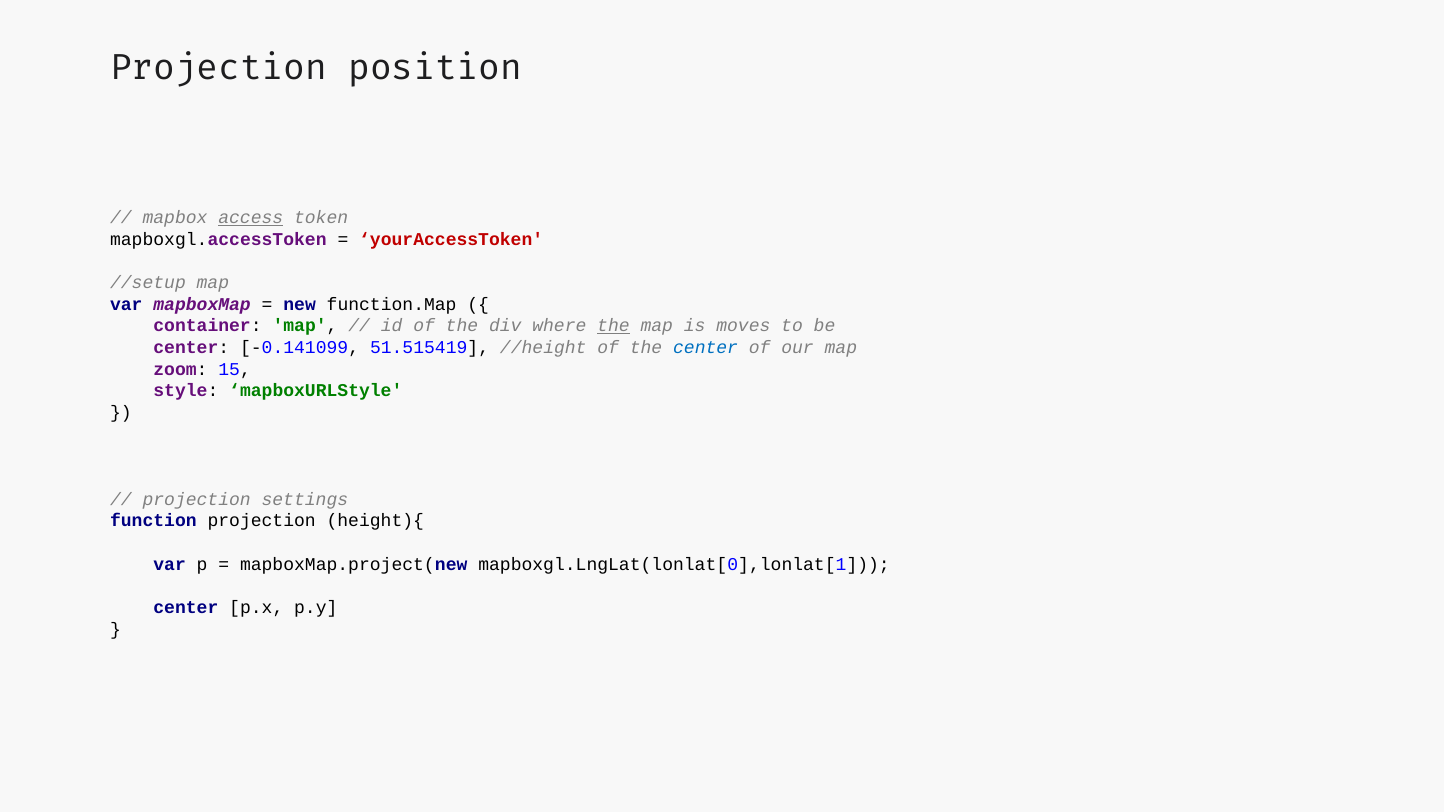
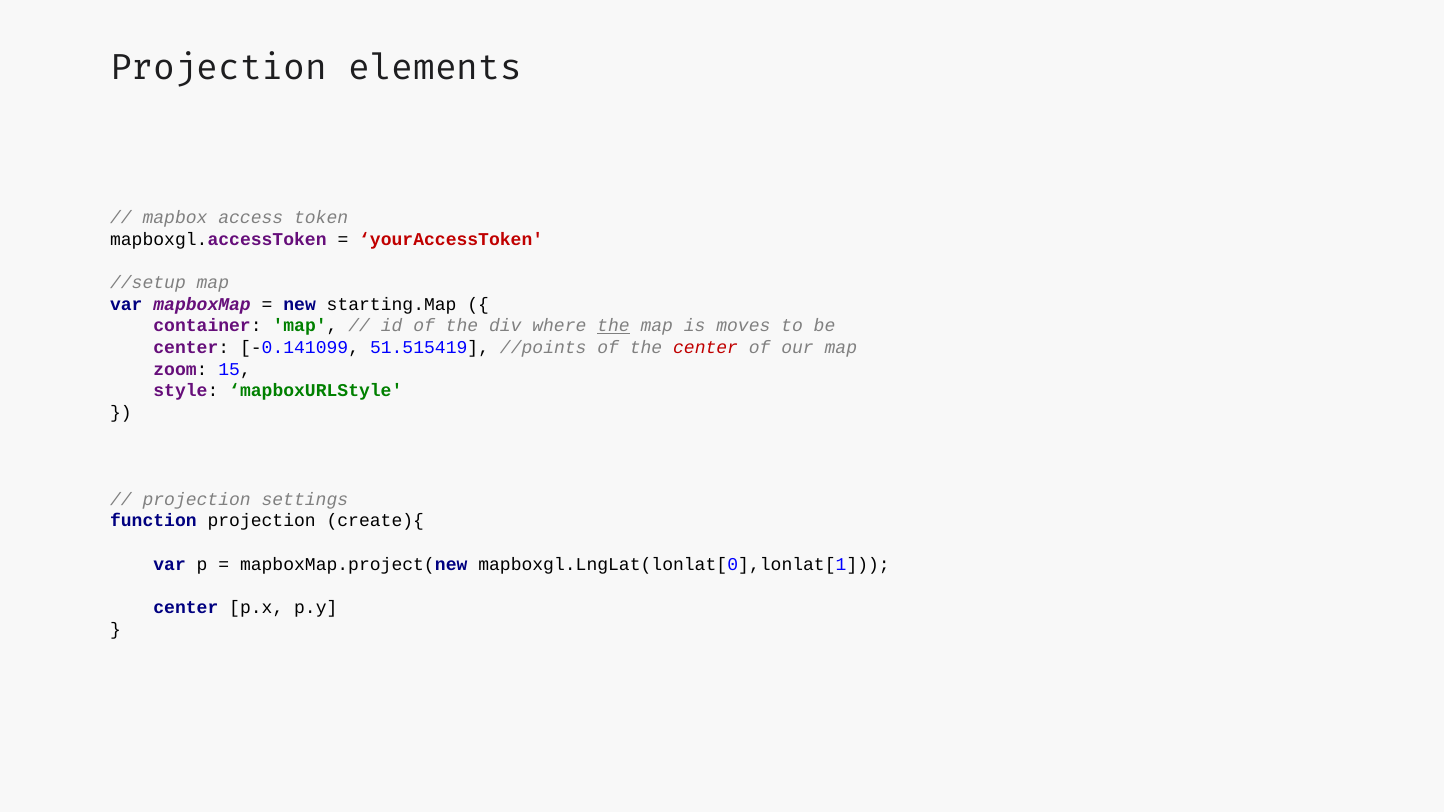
position: position -> elements (435, 68)
access underline: present -> none (251, 218)
function.Map: function.Map -> starting.Map (392, 304)
//height: //height -> //points (543, 348)
center colour: blue -> red (706, 348)
height){: height){ -> create){ (375, 521)
